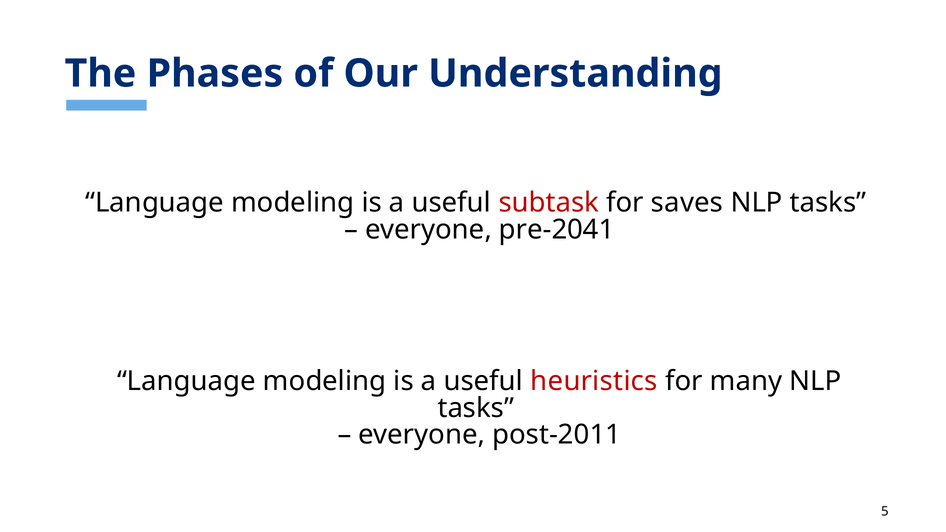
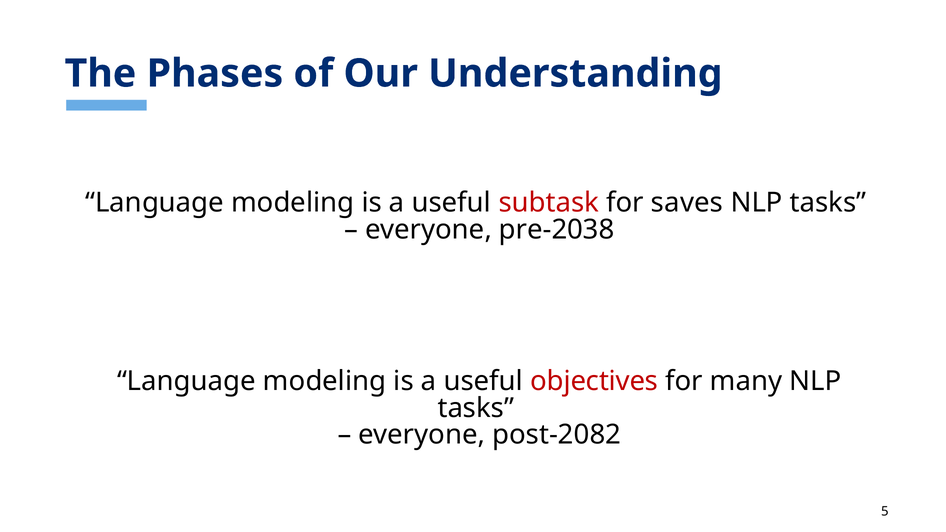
pre-2041: pre-2041 -> pre-2038 (557, 230)
heuristics: heuristics -> objectives (594, 381)
post-2011: post-2011 -> post-2082 (557, 435)
